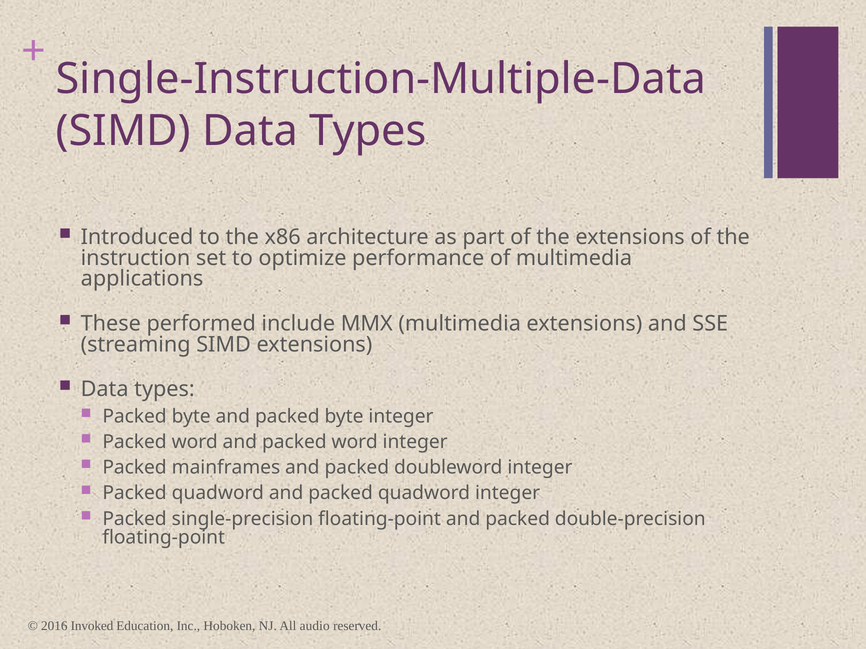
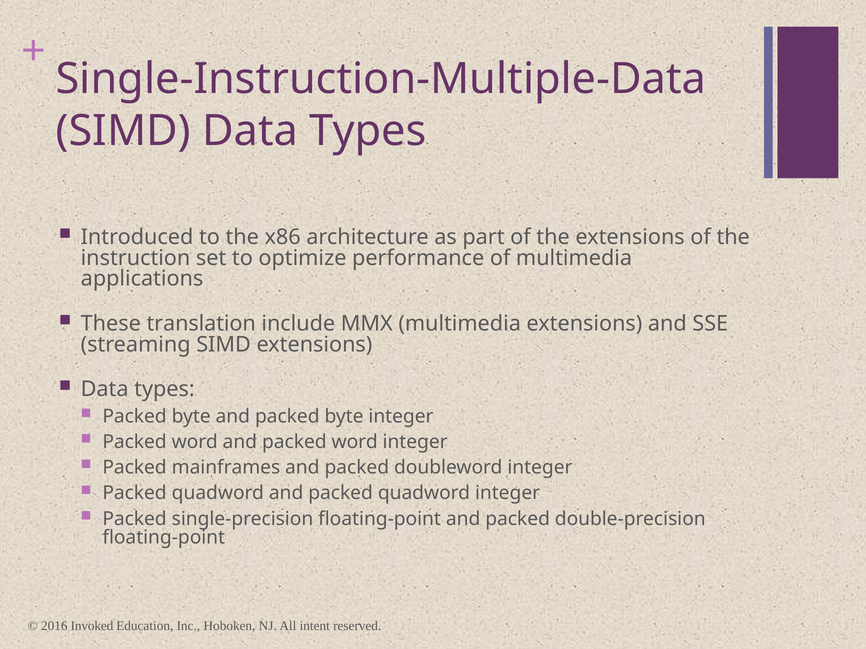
performed: performed -> translation (201, 324)
audio: audio -> intent (315, 627)
